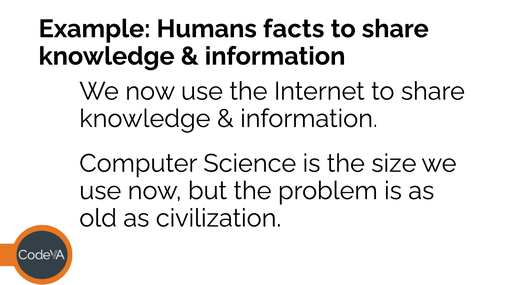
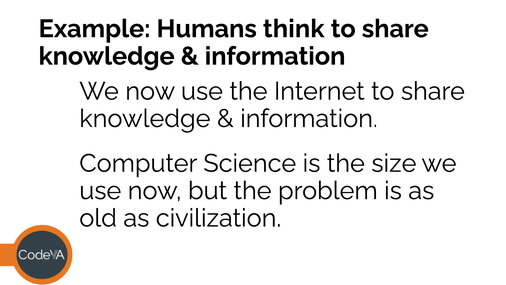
facts: facts -> think (294, 29)
